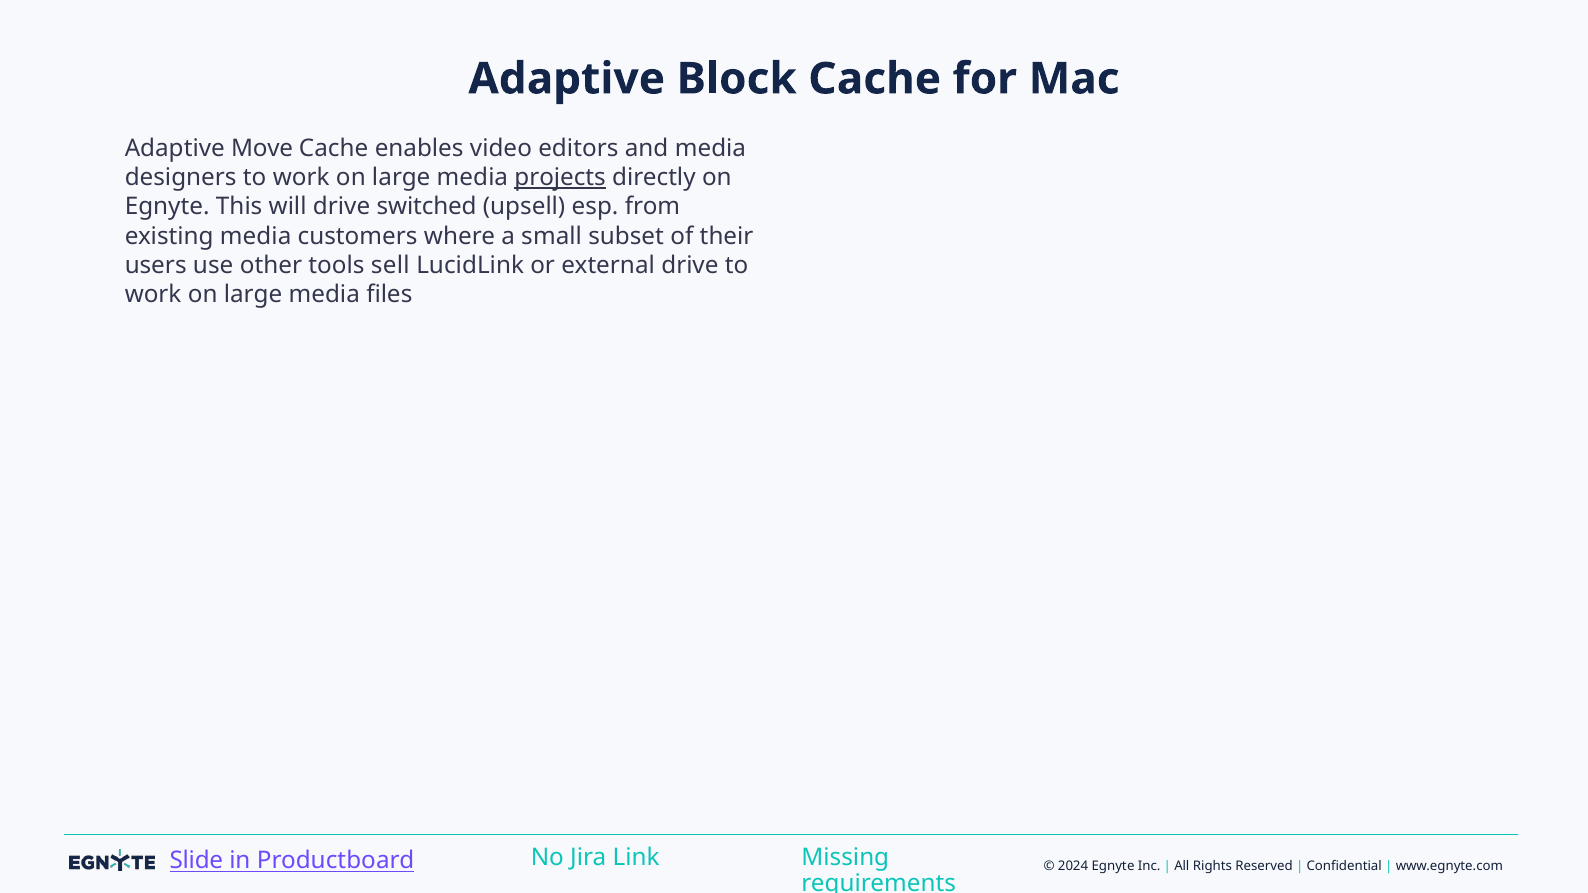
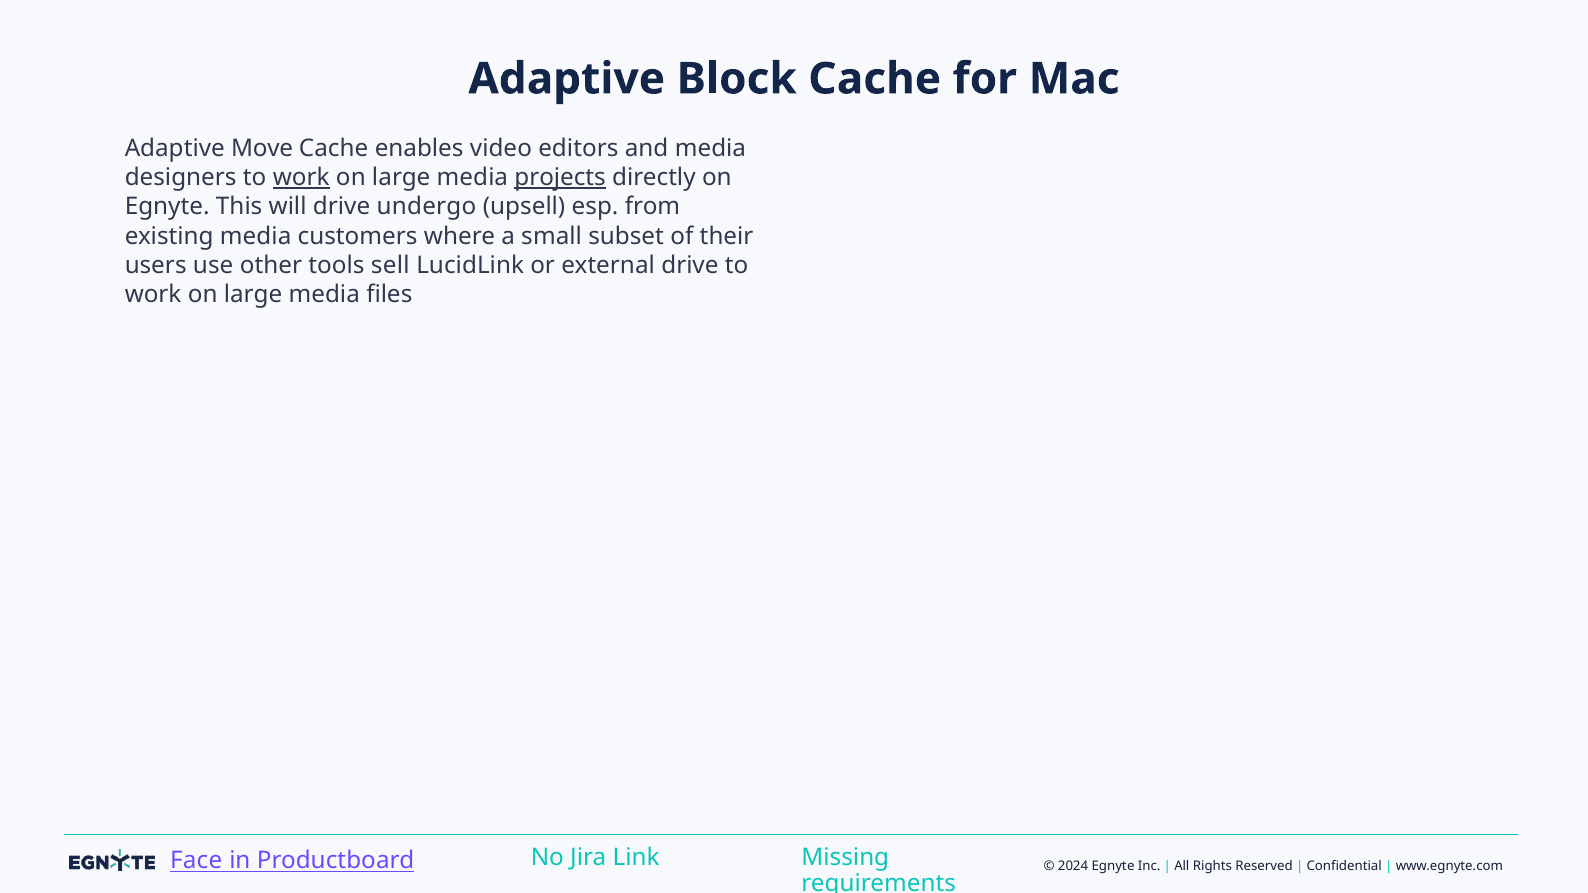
work underline: none -> present (301, 178)
switched: switched -> undergo (426, 207)
Slide: Slide -> Face (196, 860)
